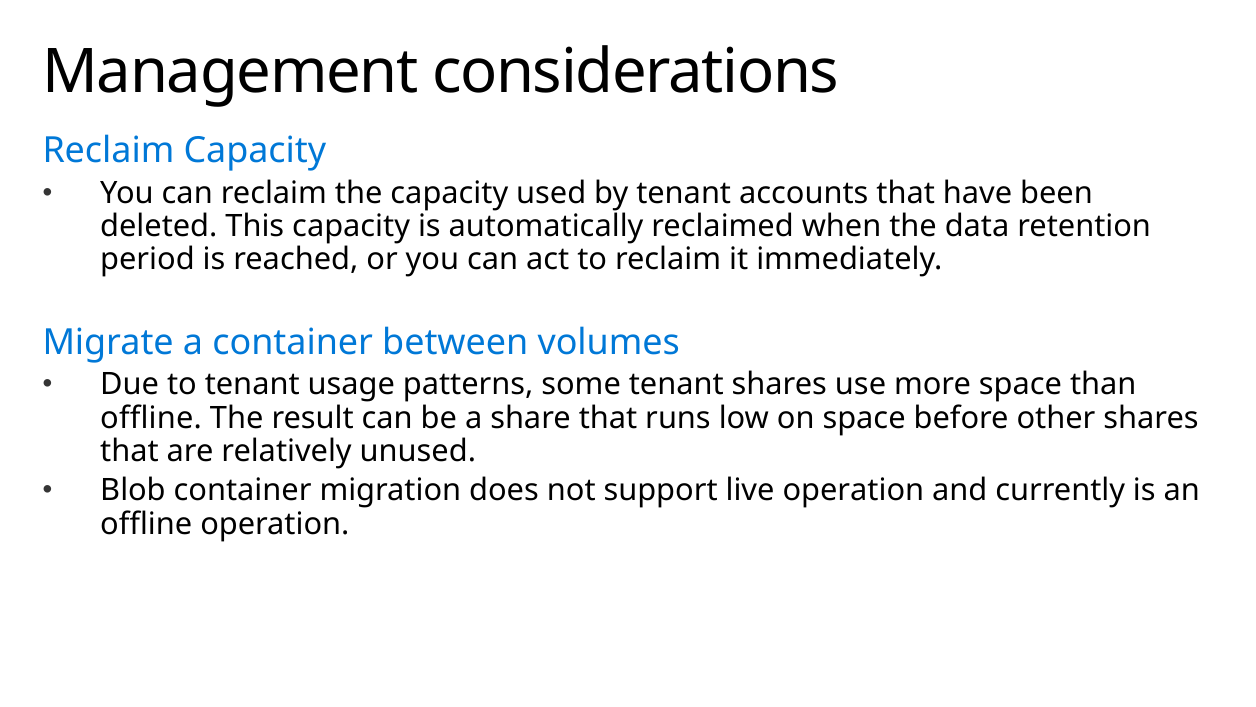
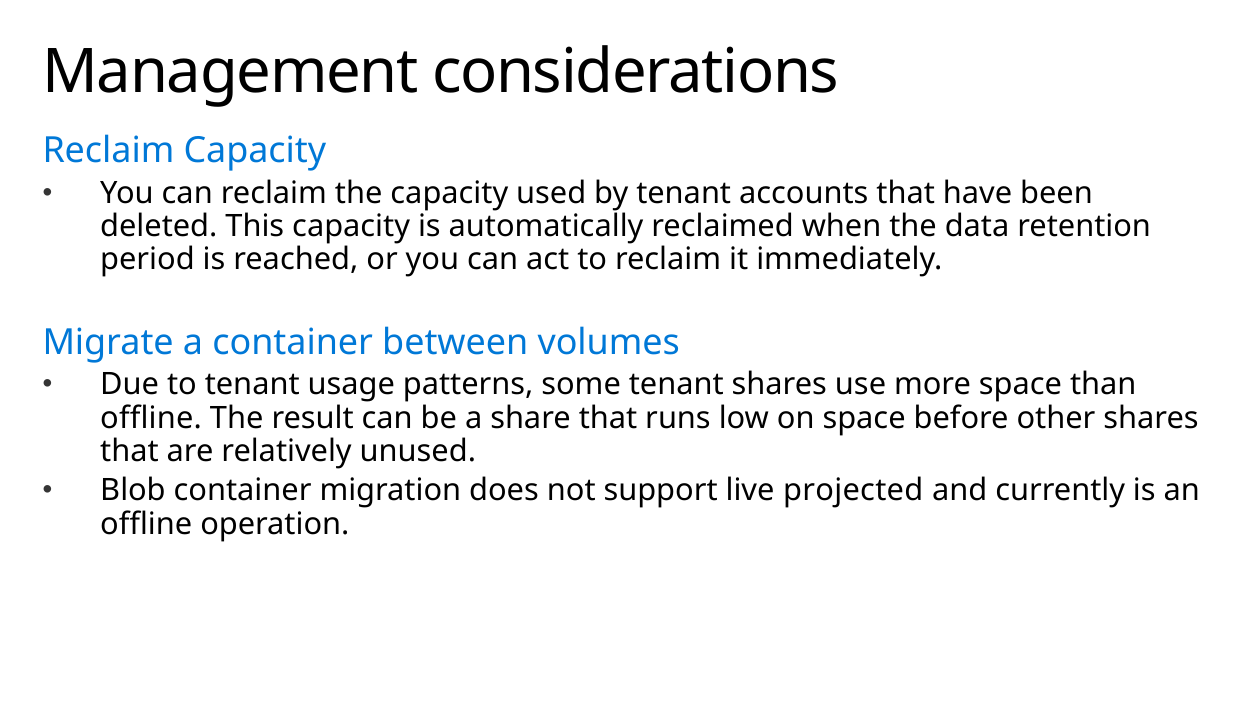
live operation: operation -> projected (853, 490)
